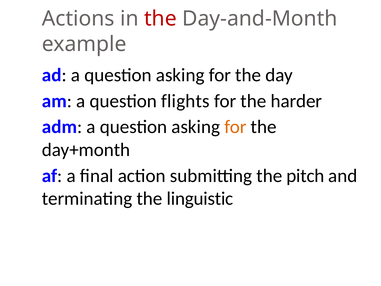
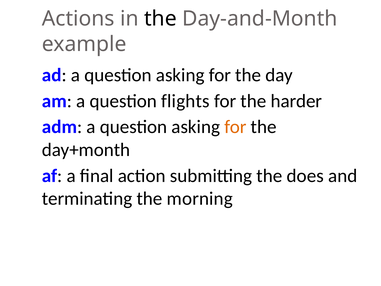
the colour: red -> black (160, 19)
pitch: pitch -> does (305, 176)
linguistic: linguistic -> morning (200, 198)
